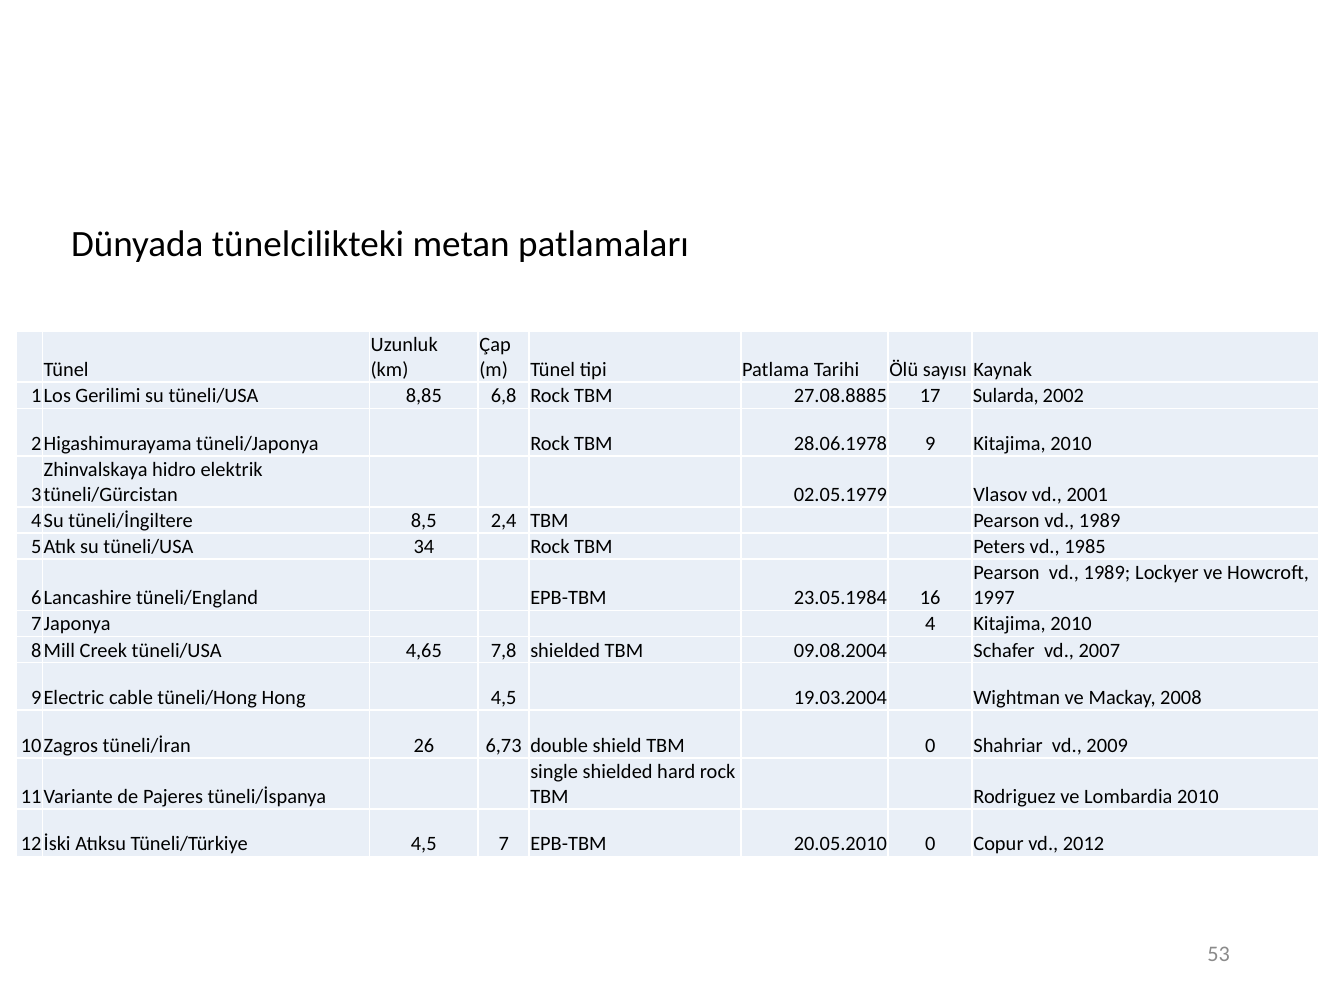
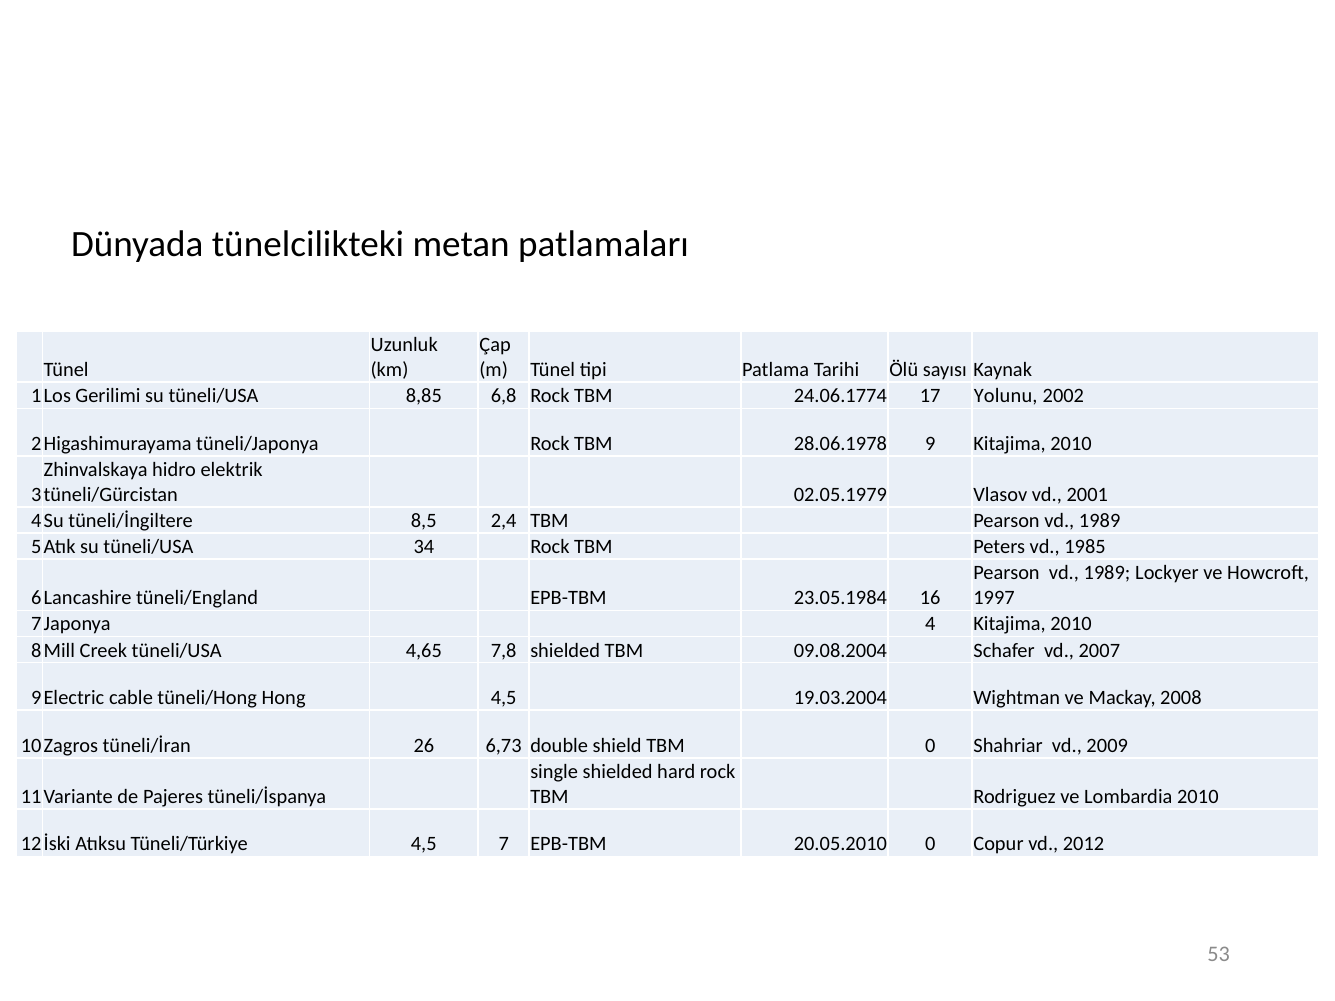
27.08.8885: 27.08.8885 -> 24.06.1774 (840, 396)
Sularda: Sularda -> Yolunu (1006, 396)
